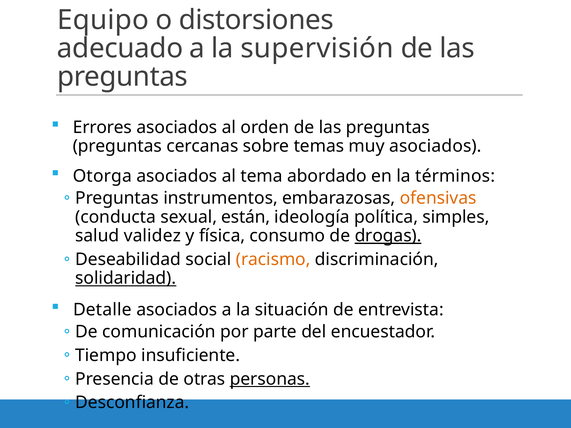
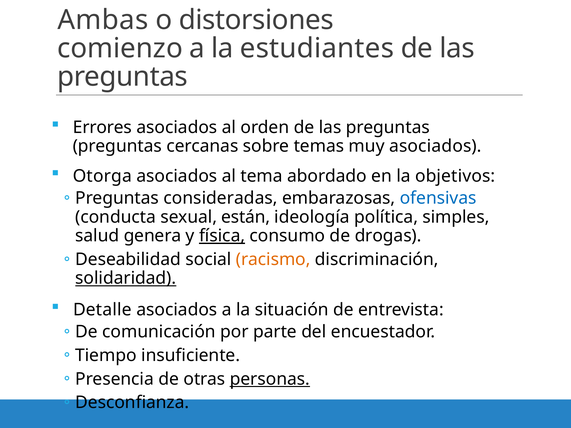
Equipo: Equipo -> Ambas (103, 20)
adecuado: adecuado -> comienzo (120, 48)
supervisión: supervisión -> estudiantes (317, 48)
términos: términos -> objetivos (455, 176)
instrumentos: instrumentos -> consideradas (221, 198)
ofensivas colour: orange -> blue (438, 198)
validez: validez -> genera (152, 236)
física underline: none -> present (222, 236)
drogas underline: present -> none (388, 236)
